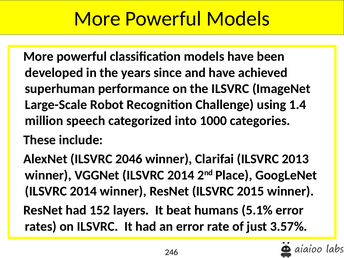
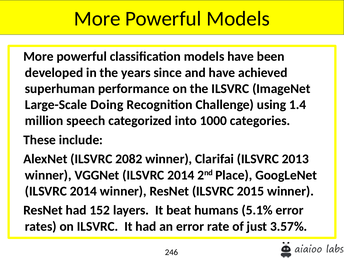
Robot: Robot -> Doing (107, 105)
2046: 2046 -> 2082 (129, 159)
